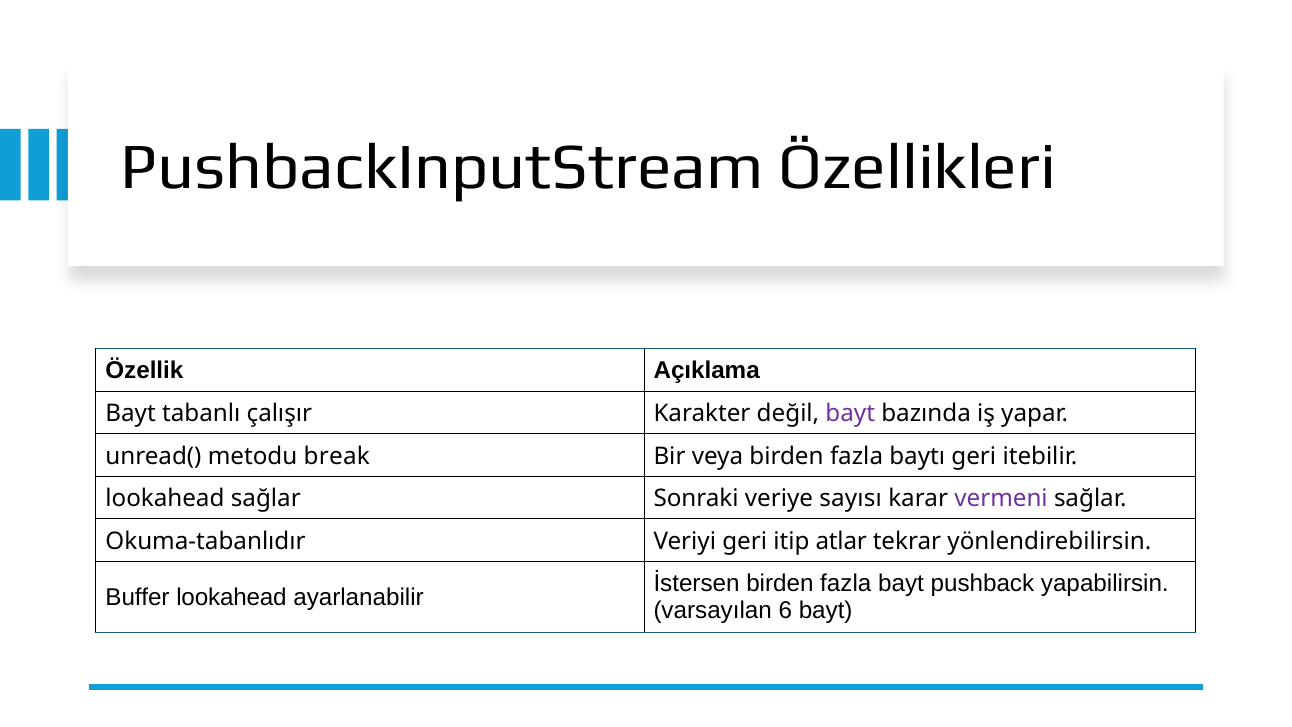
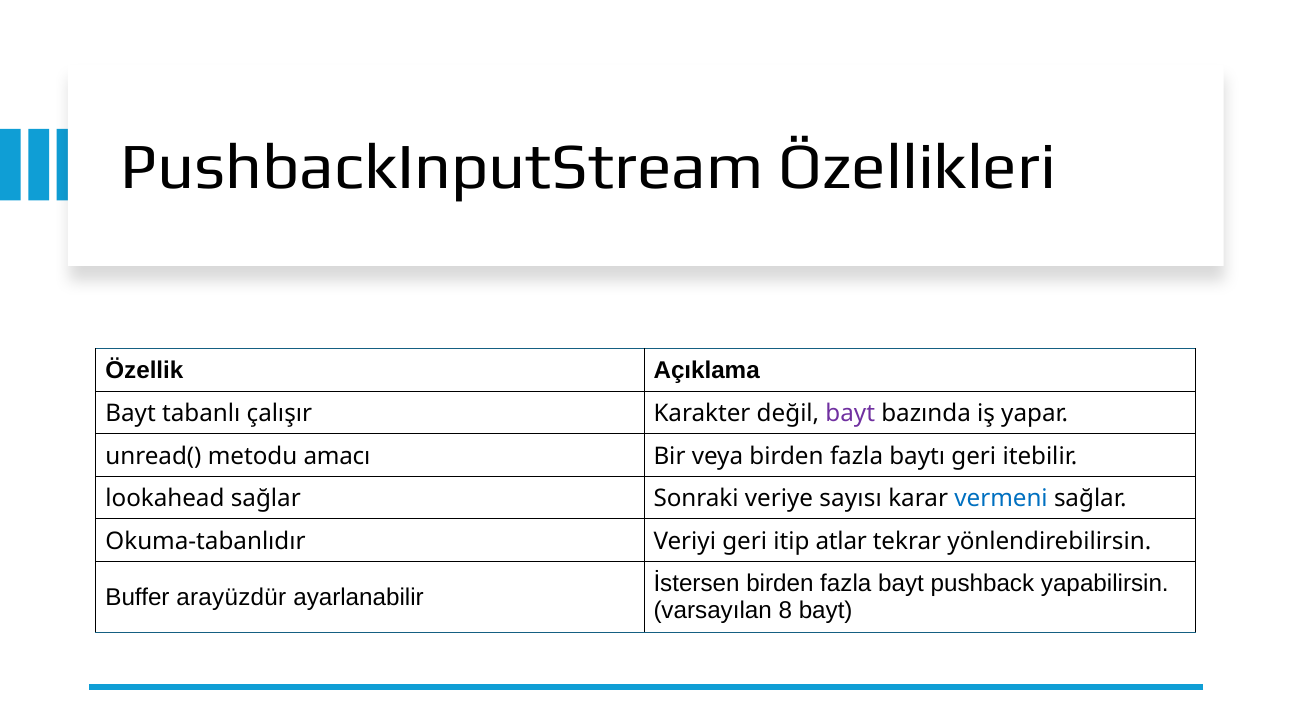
break: break -> amacı (337, 456)
vermeni colour: purple -> blue (1001, 499)
Buffer lookahead: lookahead -> arayüzdür (231, 597)
6: 6 -> 8 (785, 611)
